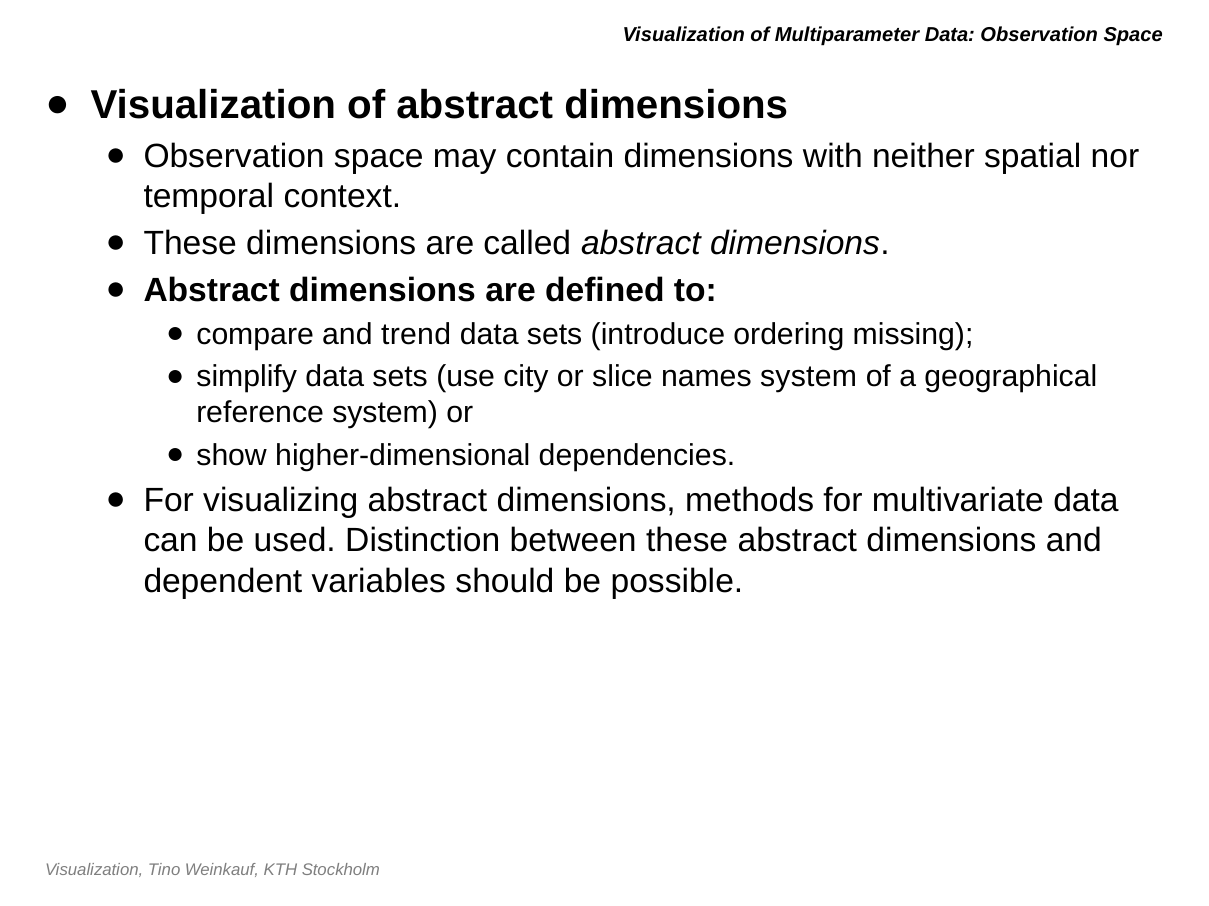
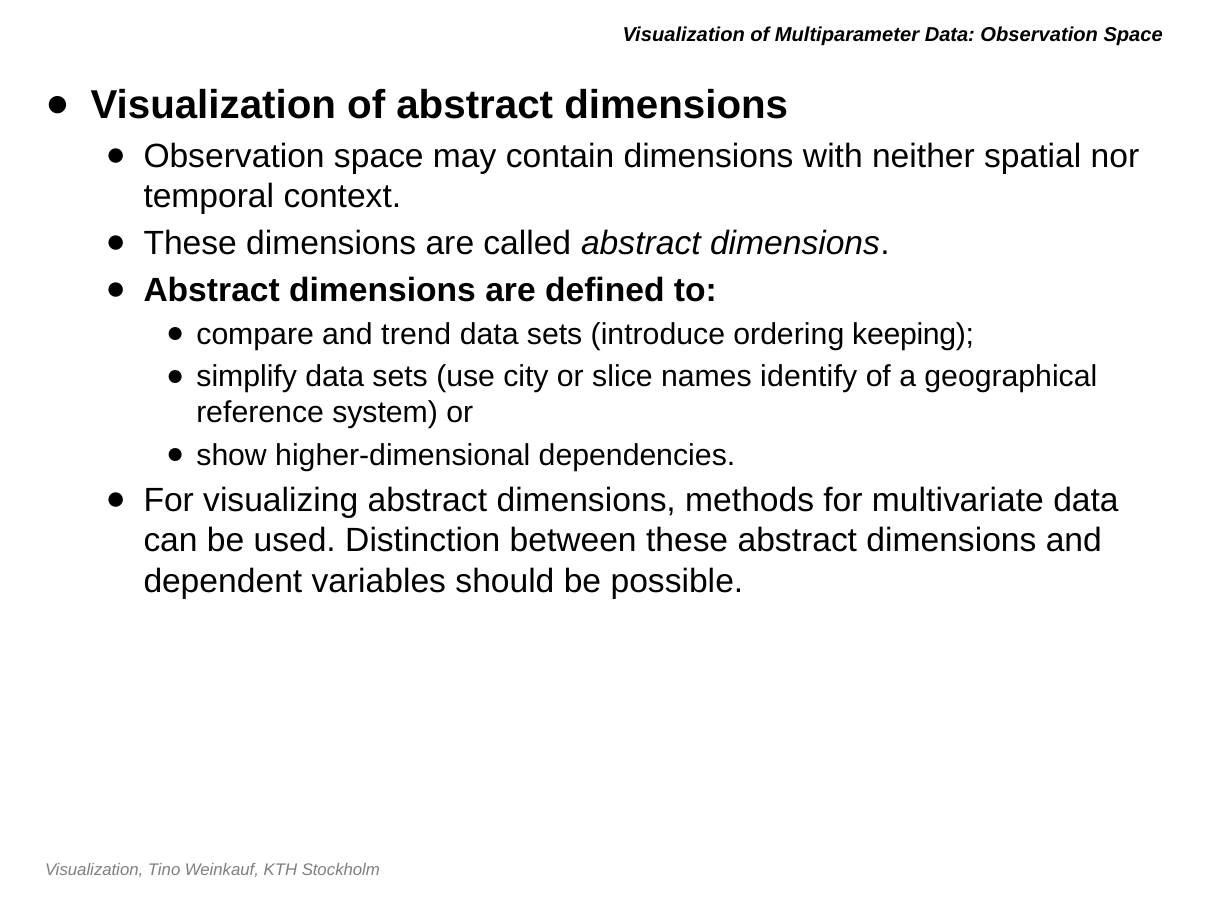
missing: missing -> keeping (913, 335)
names system: system -> identify (809, 377)
